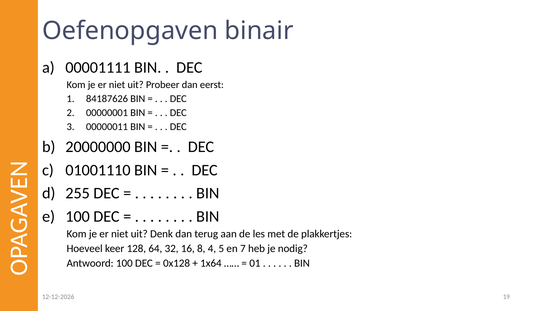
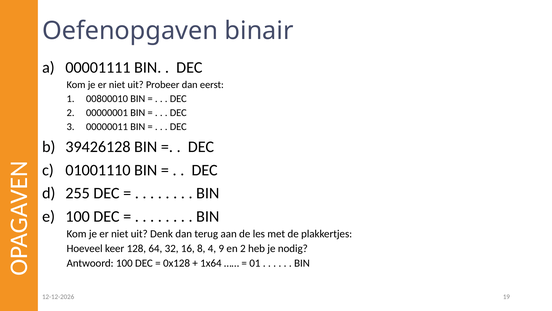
84187626: 84187626 -> 00800010 (107, 99)
20000000: 20000000 -> 39426128 (98, 147)
5: 5 -> 9 (221, 248)
en 7: 7 -> 2 (243, 248)
